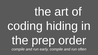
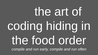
prep: prep -> food (43, 40)
